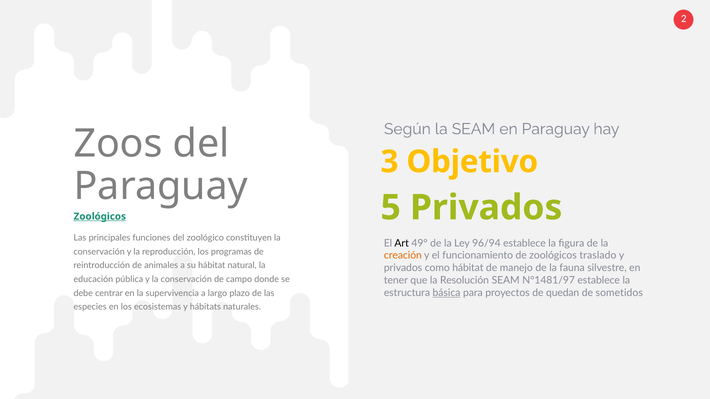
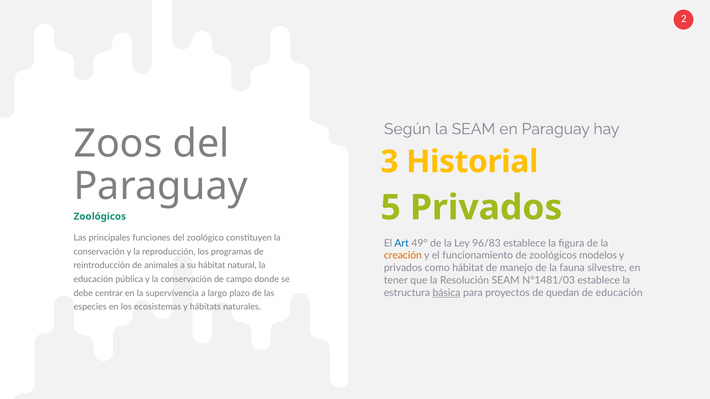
Objetivo: Objetivo -> Historial (472, 162)
Zoológicos underline: present -> none (100, 217)
Art colour: black -> blue (402, 243)
96/94: 96/94 -> 96/83 (486, 243)
traslado: traslado -> modelos (598, 256)
N°1481/97: N°1481/97 -> N°1481/03 (549, 281)
de sometidos: sometidos -> educación (619, 293)
